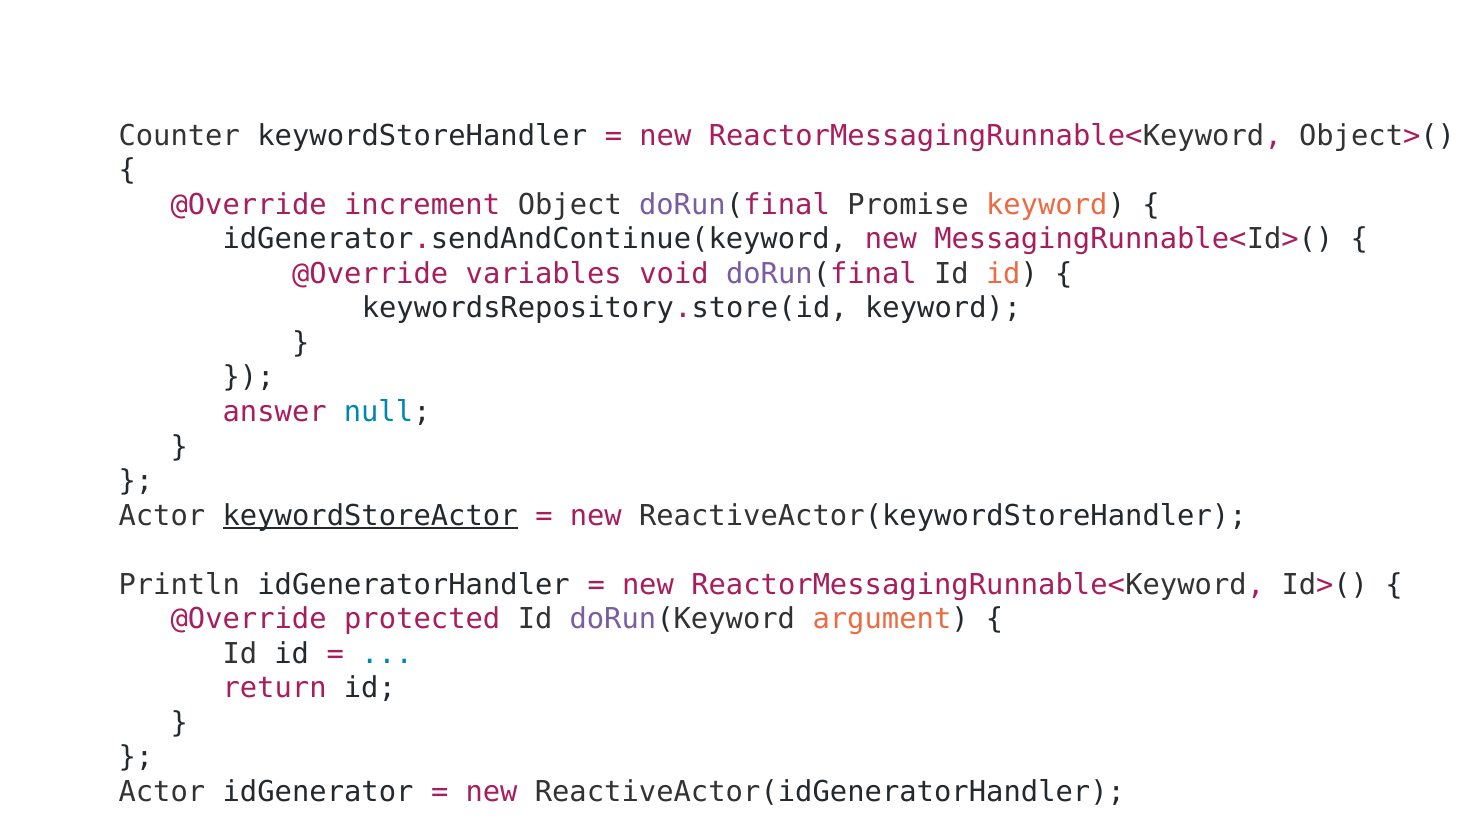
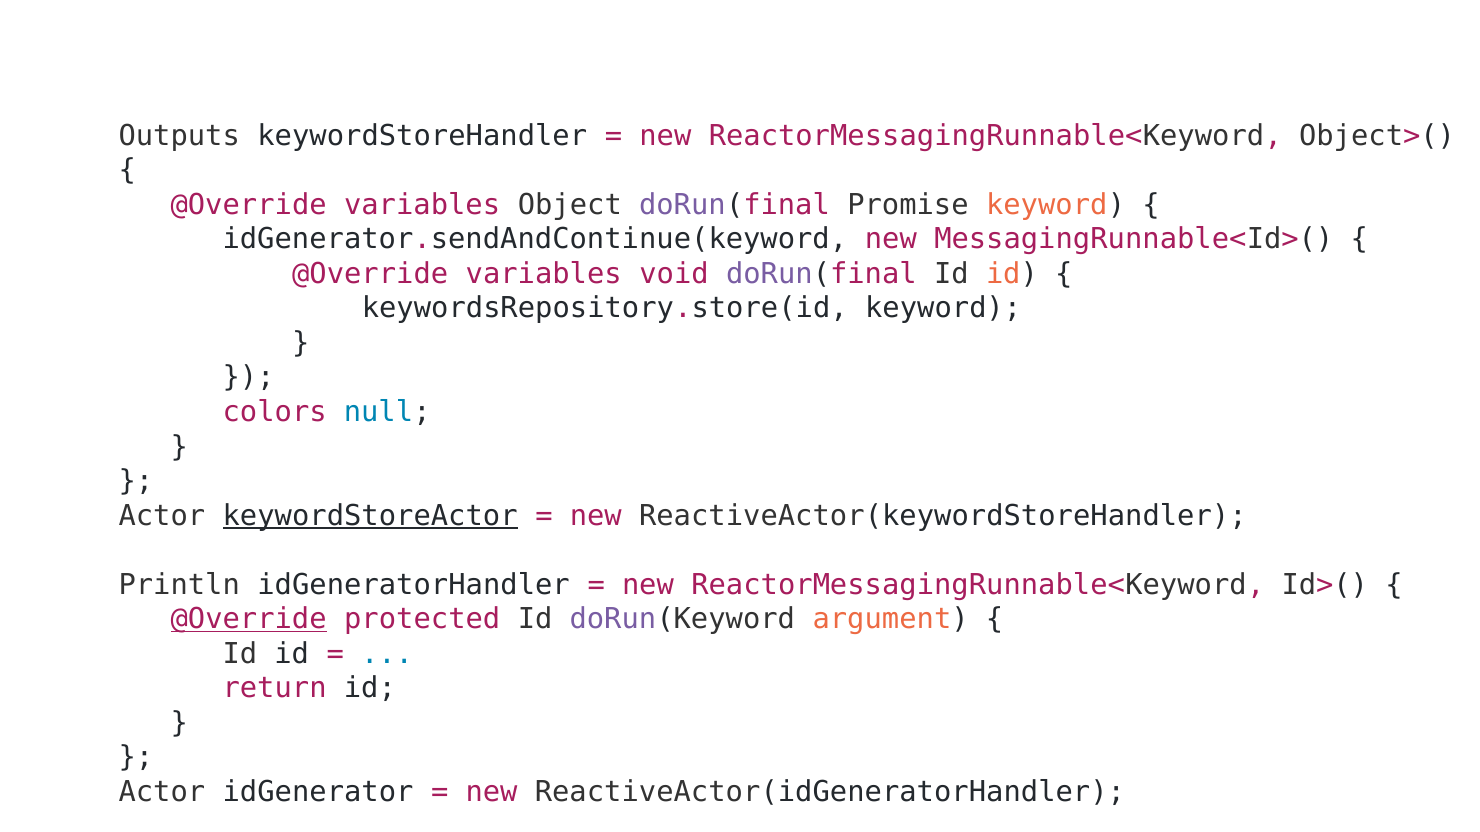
Counter: Counter -> Outputs (179, 136)
increment: increment -> variables (422, 205)
answer: answer -> colors (275, 412)
@Override underline: none -> present (249, 620)
